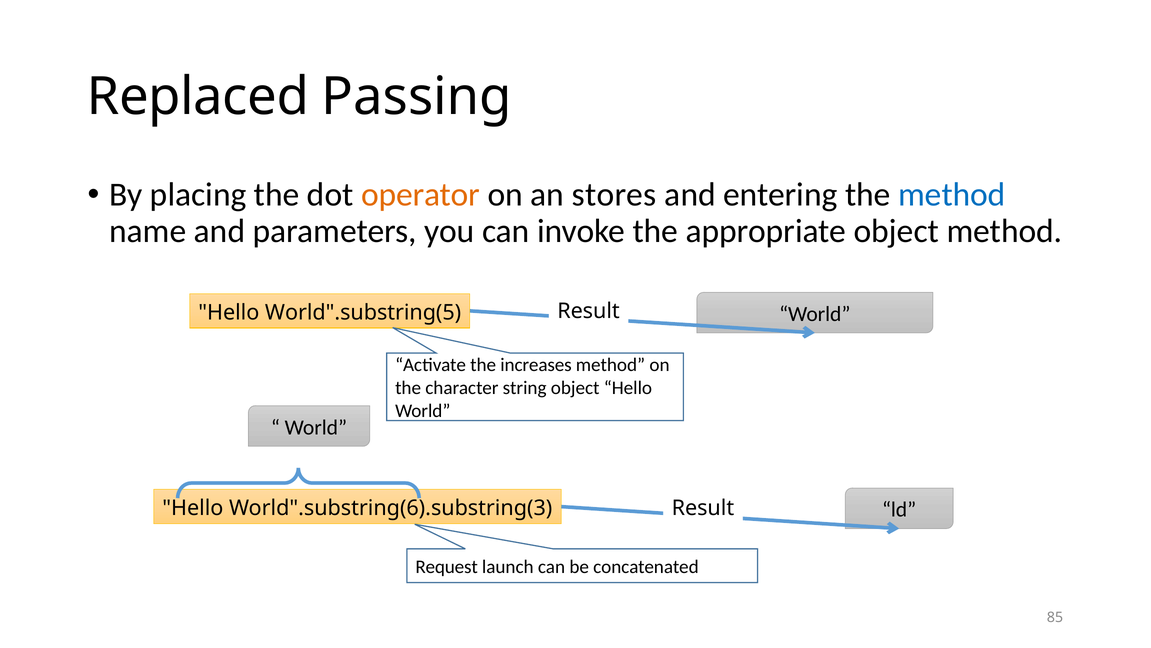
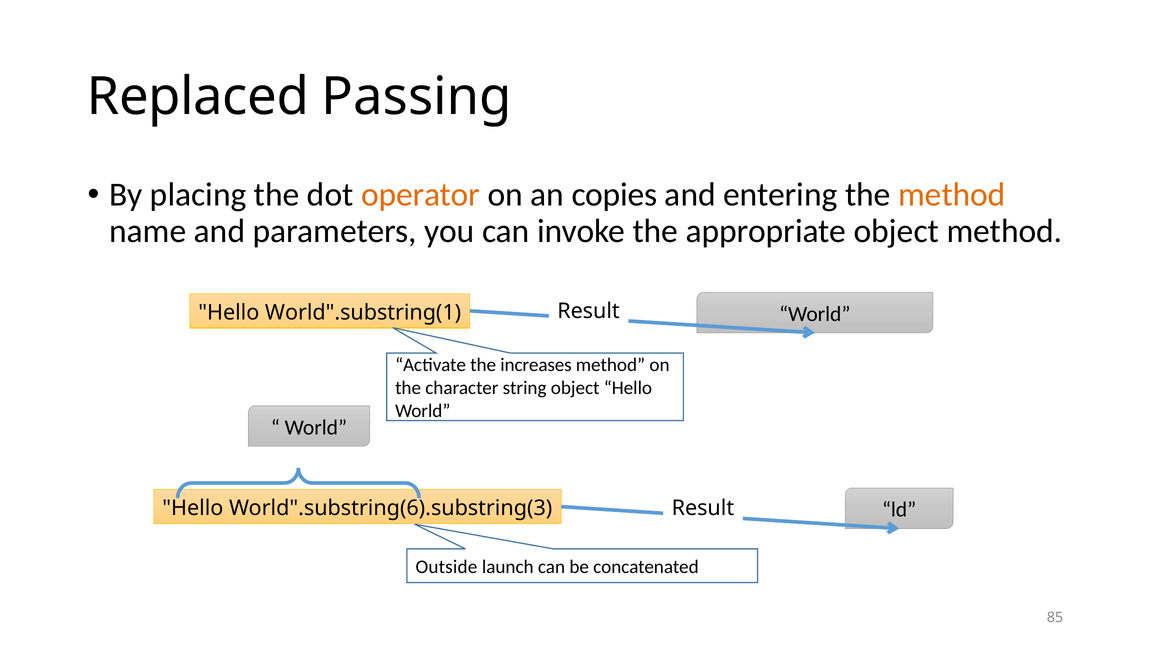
stores: stores -> copies (614, 195)
method colour: blue -> orange (952, 195)
World".substring(5: World".substring(5 -> World".substring(1 (363, 312)
Request: Request -> Outside (446, 567)
